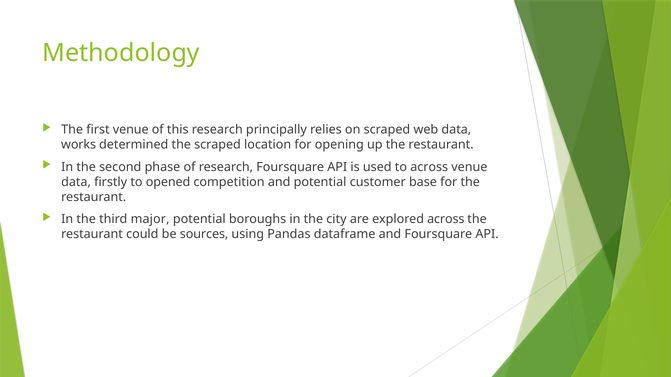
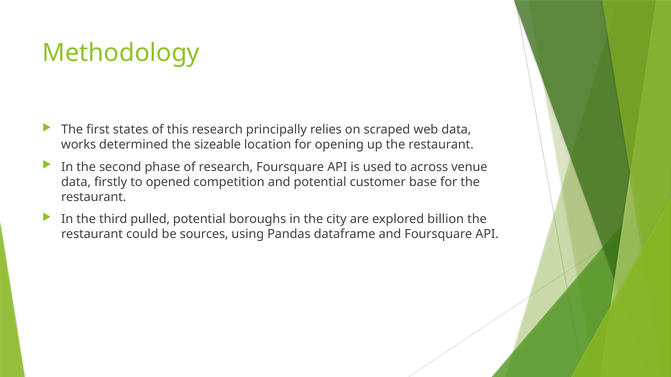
first venue: venue -> states (131, 130)
the scraped: scraped -> sizeable (218, 145)
major: major -> pulled (150, 219)
explored across: across -> billion (446, 219)
